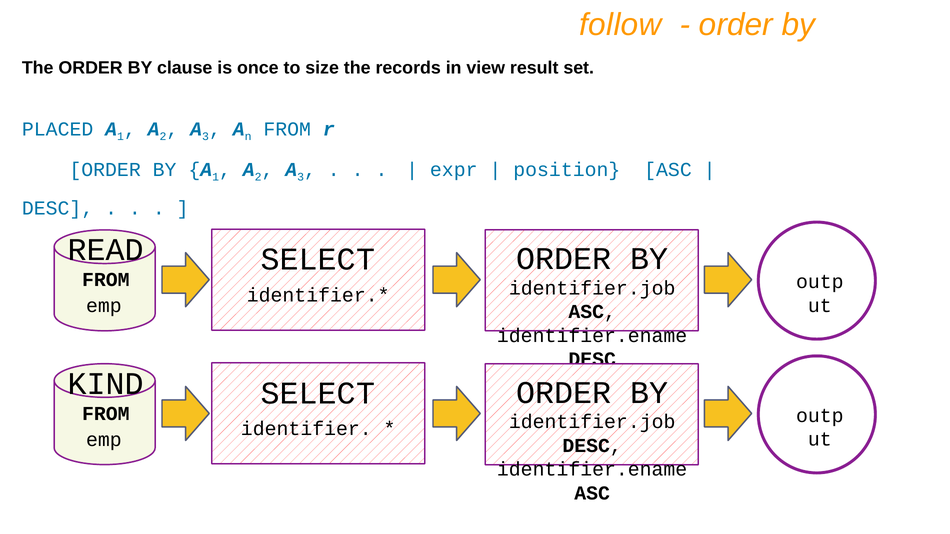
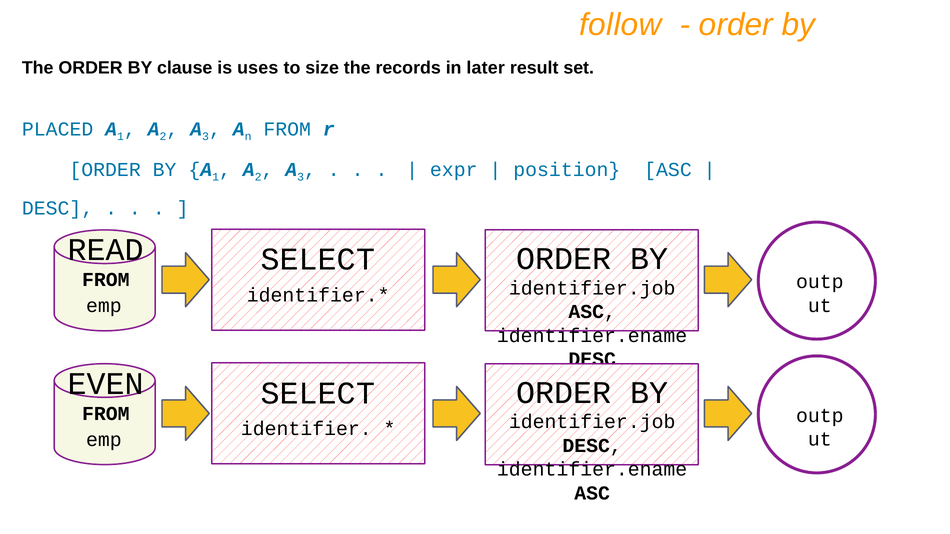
once: once -> uses (258, 68)
view: view -> later (486, 68)
KIND: KIND -> EVEN (106, 384)
